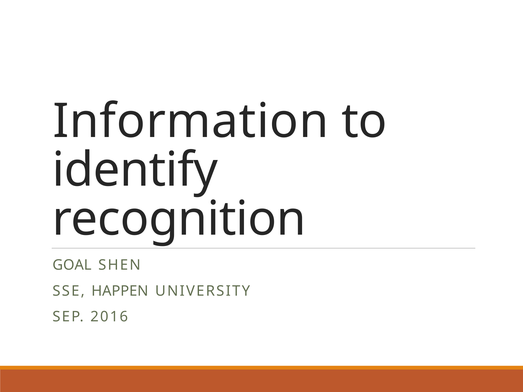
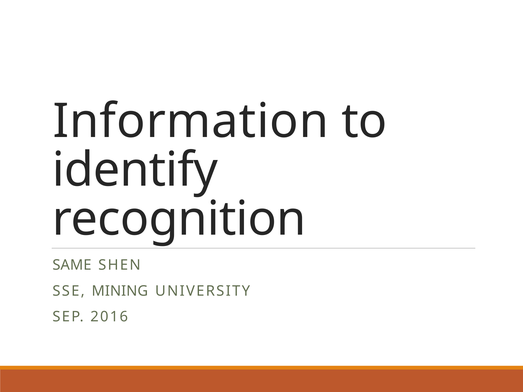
GOAL: GOAL -> SAME (72, 265)
HAPPEN: HAPPEN -> MINING (120, 291)
